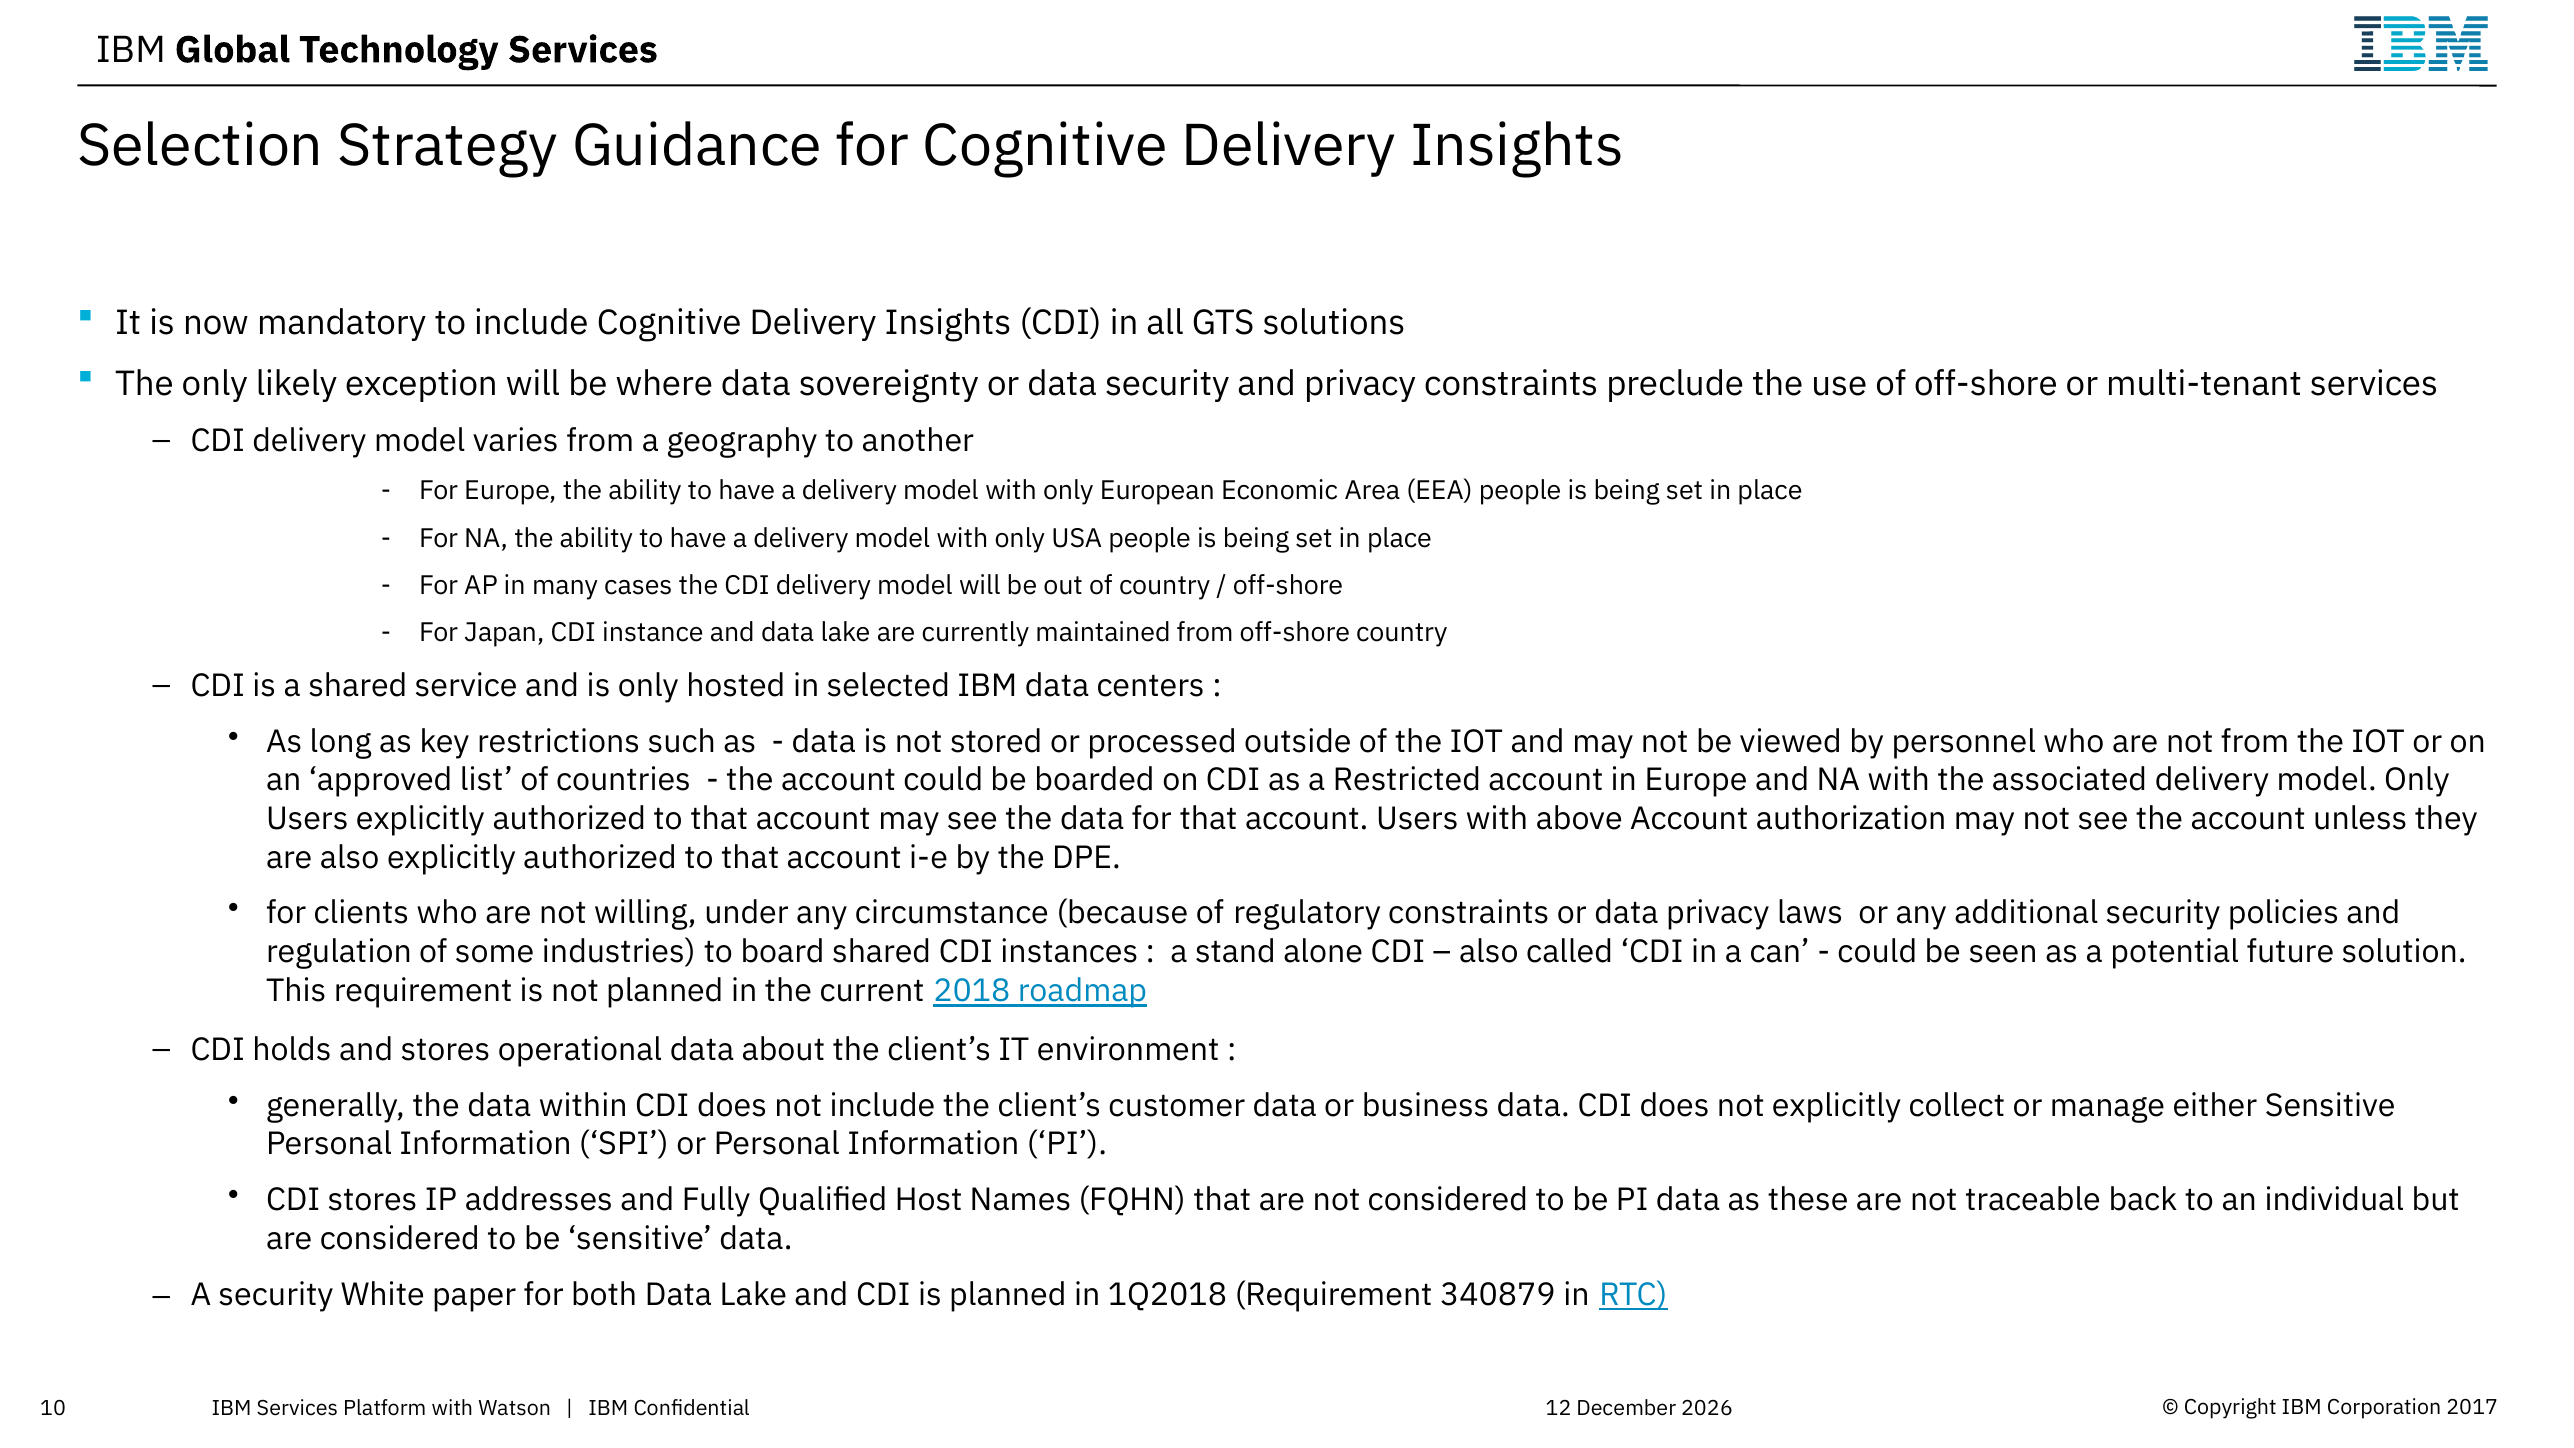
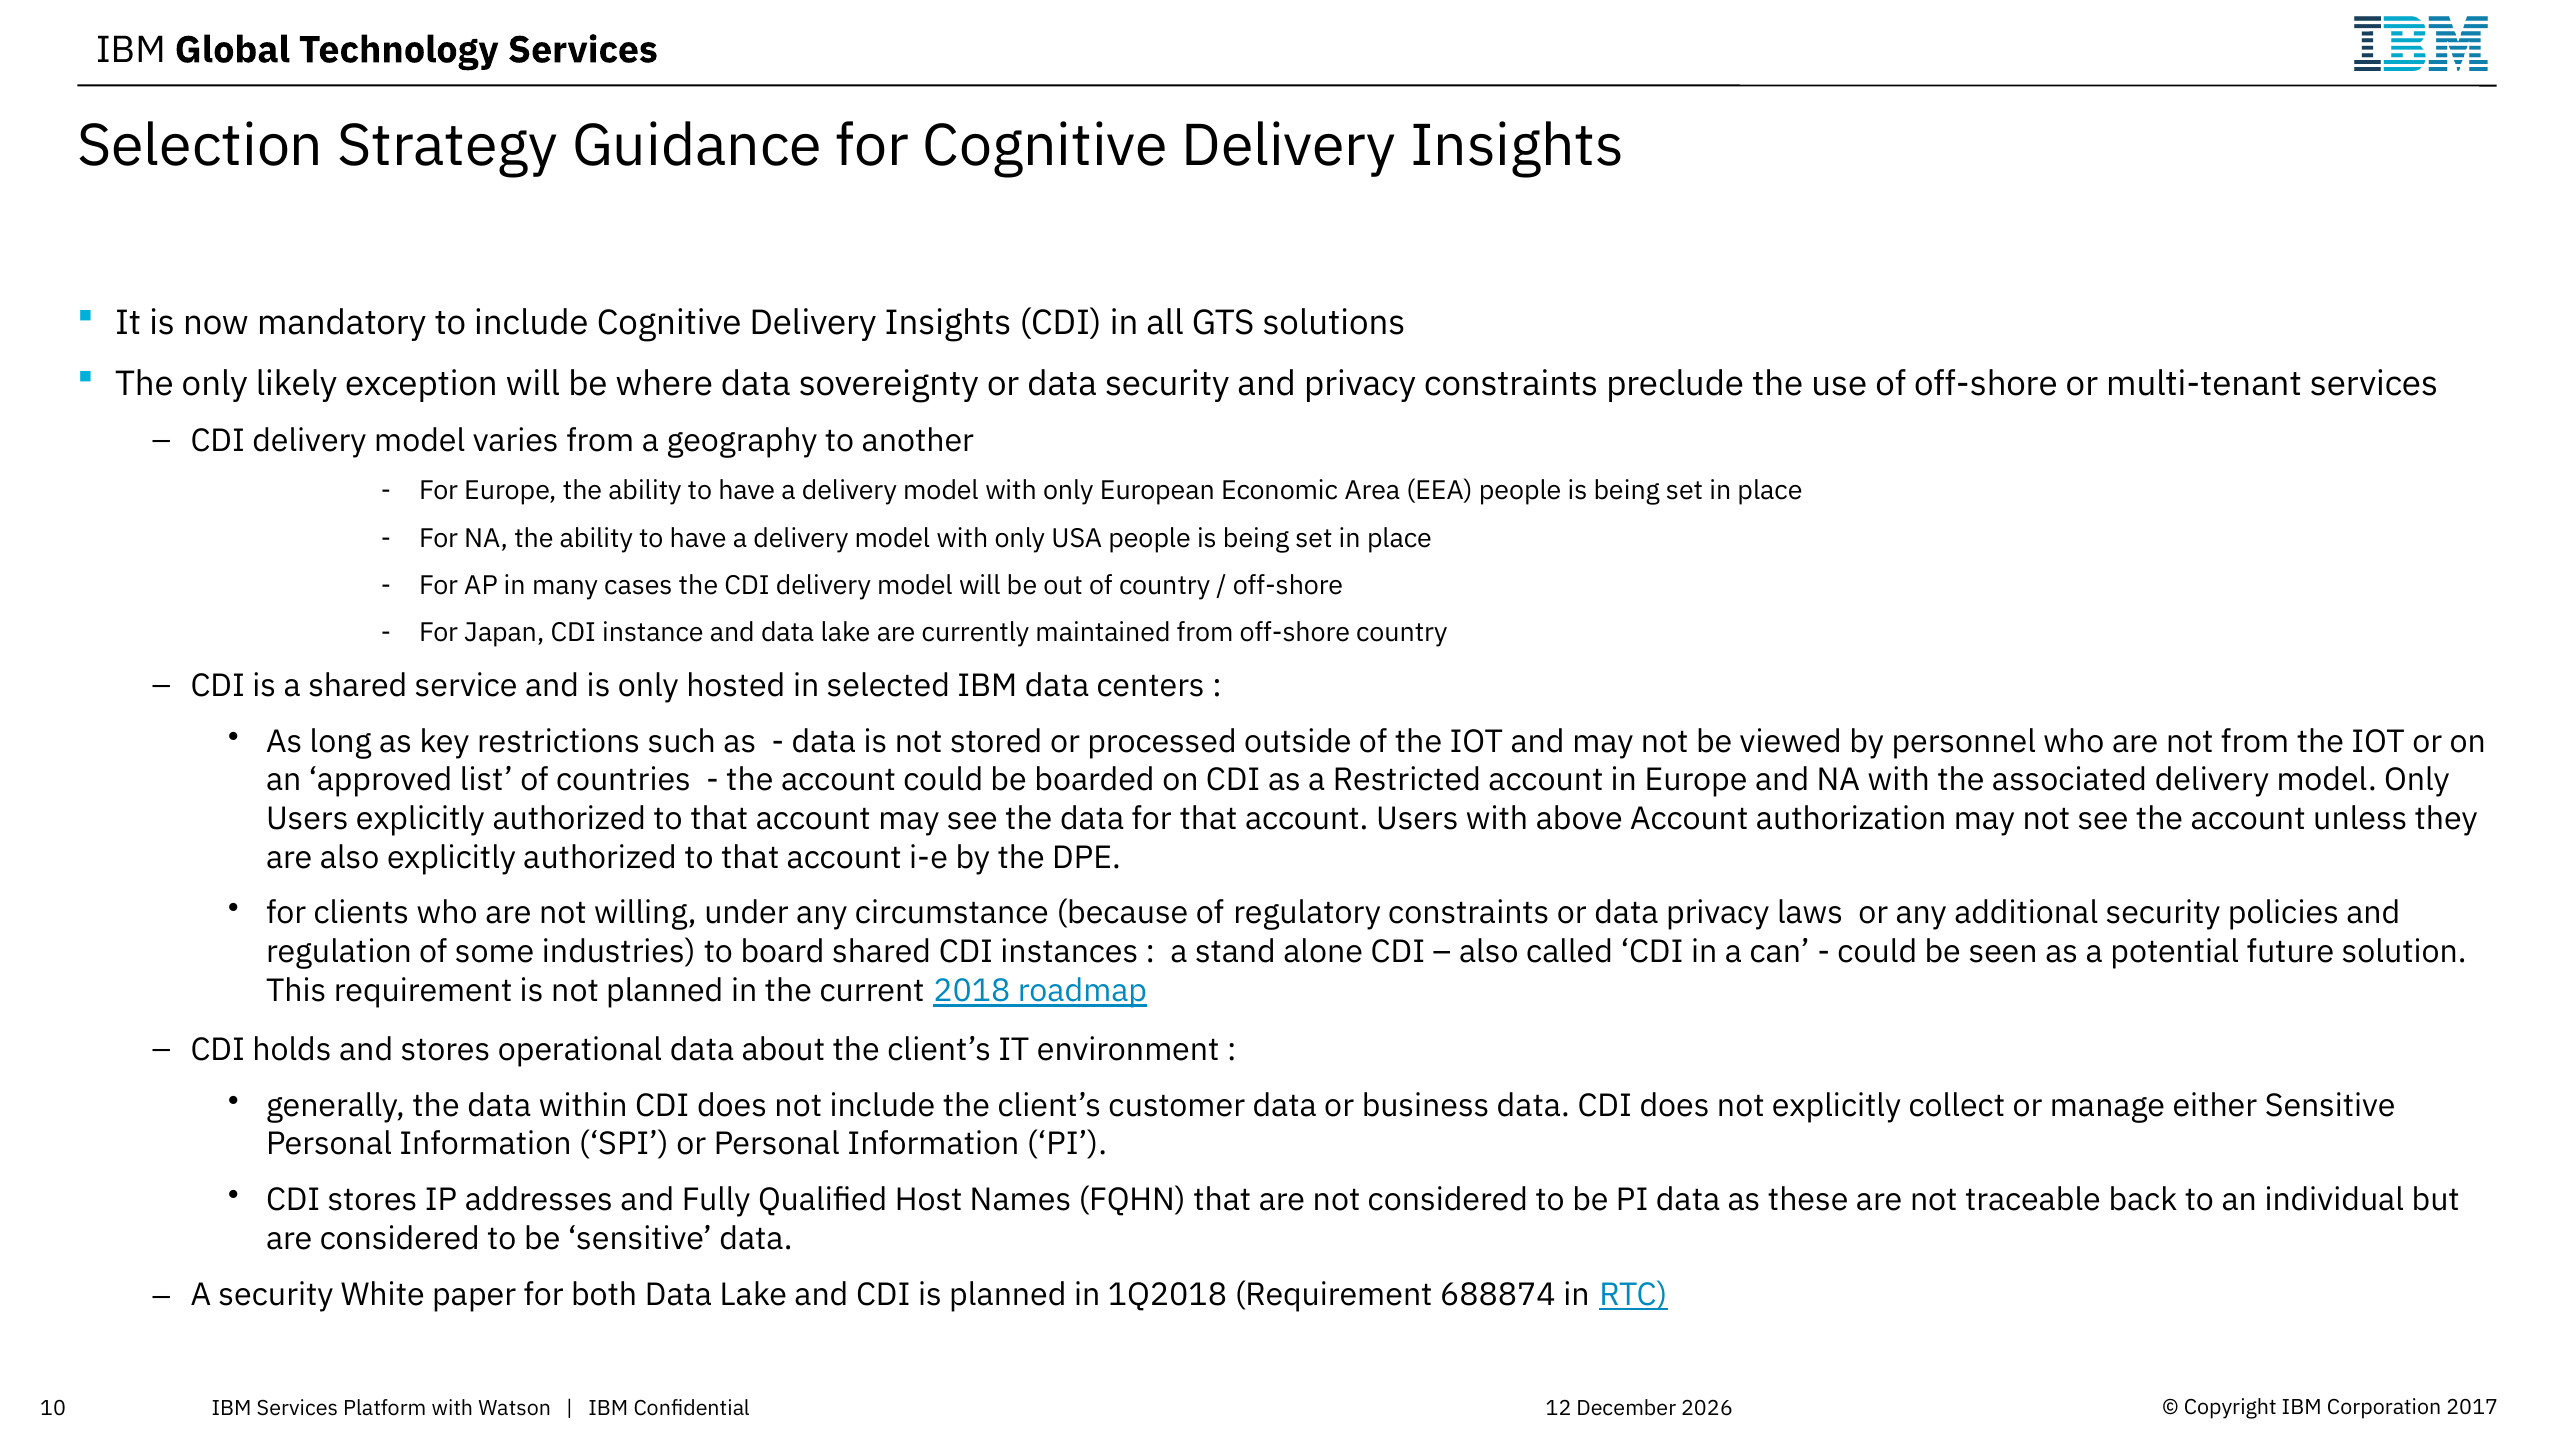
340879: 340879 -> 688874 (1498, 1294)
